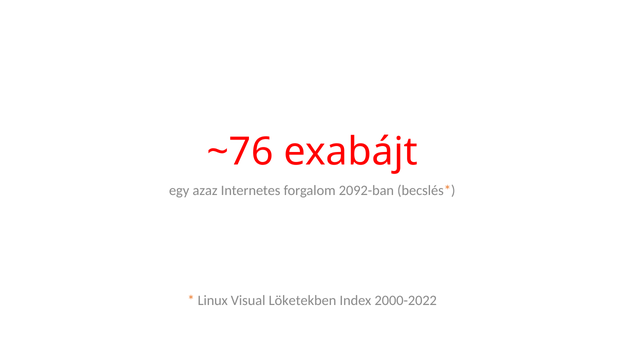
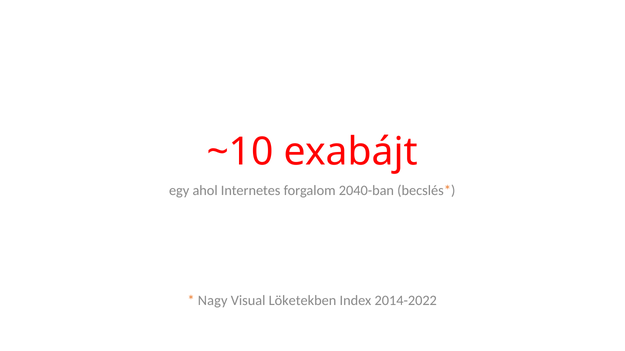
~76: ~76 -> ~10 (240, 152)
azaz: azaz -> ahol (205, 191)
2092-ban: 2092-ban -> 2040-ban (366, 191)
Linux: Linux -> Nagy (213, 301)
2000-2022: 2000-2022 -> 2014-2022 (406, 301)
